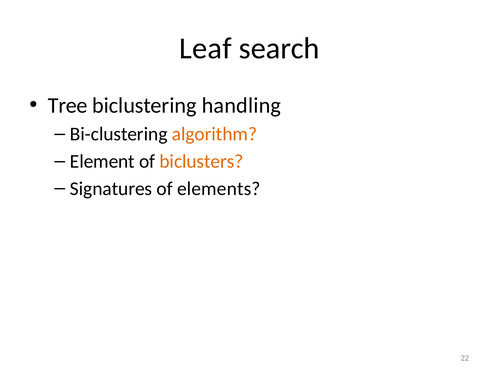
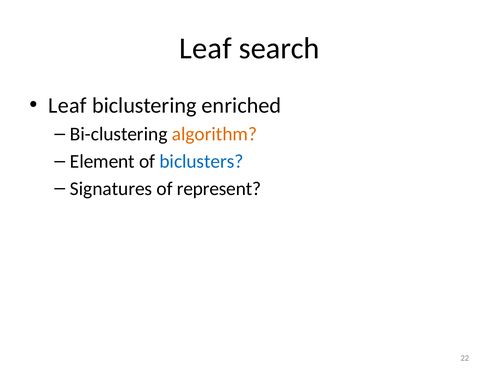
Tree: Tree -> Leaf (68, 105)
handling: handling -> enriched (241, 105)
biclusters colour: orange -> blue (201, 161)
elements: elements -> represent (219, 188)
